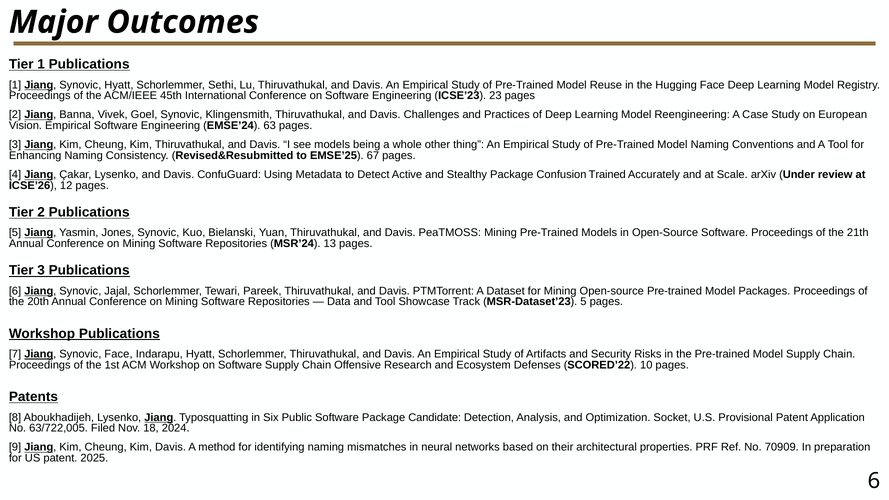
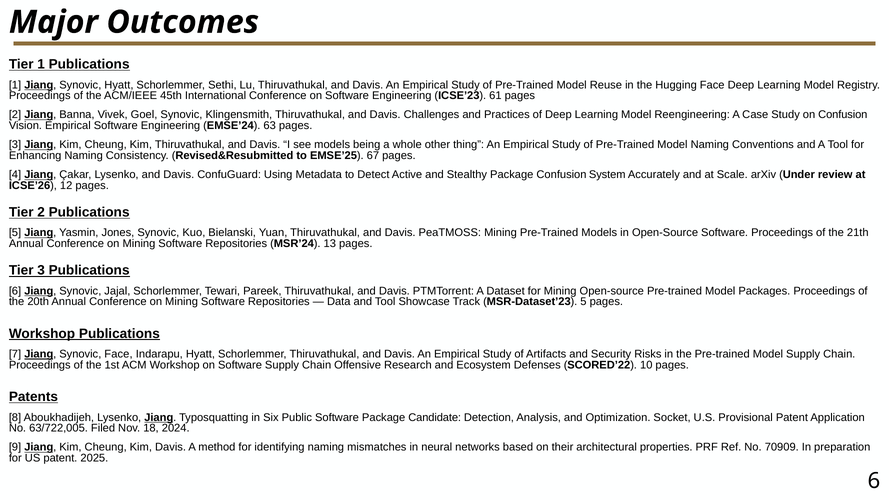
23: 23 -> 61 (495, 96)
on European: European -> Confusion (843, 115)
Trained: Trained -> System (607, 175)
